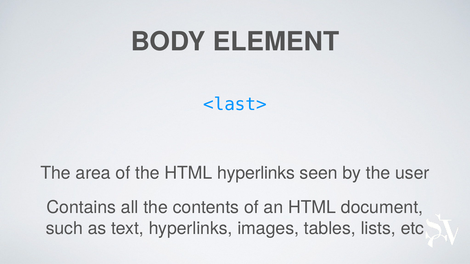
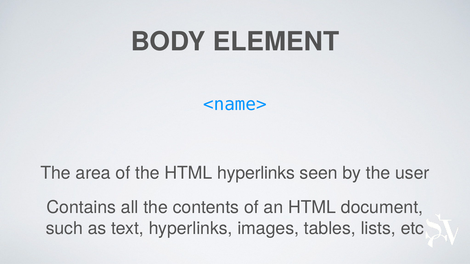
<last>: <last> -> <name> (235, 105)
